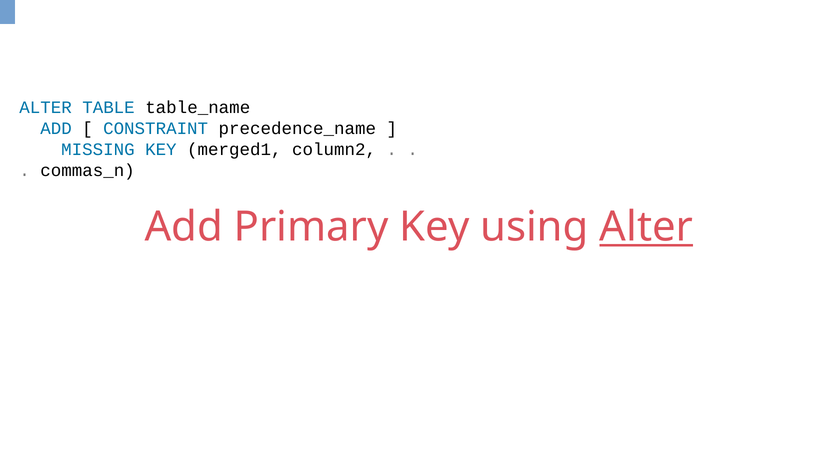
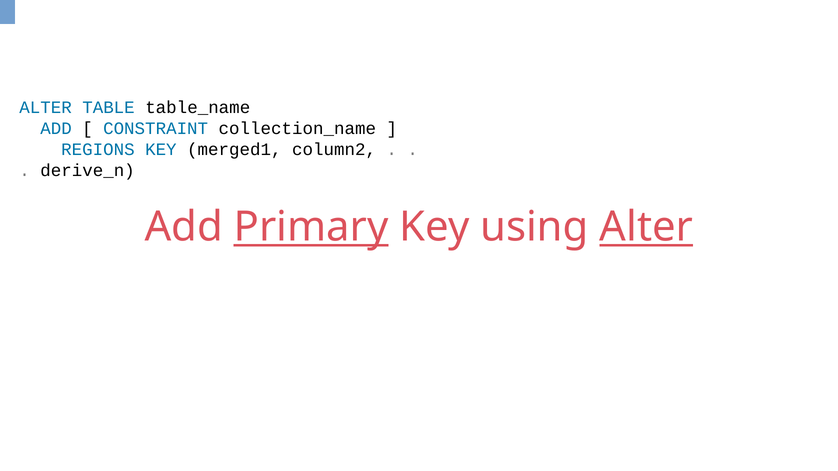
precedence_name: precedence_name -> collection_name (297, 129)
MISSING: MISSING -> REGIONS (98, 150)
commas_n: commas_n -> derive_n (88, 171)
Primary underline: none -> present (311, 227)
